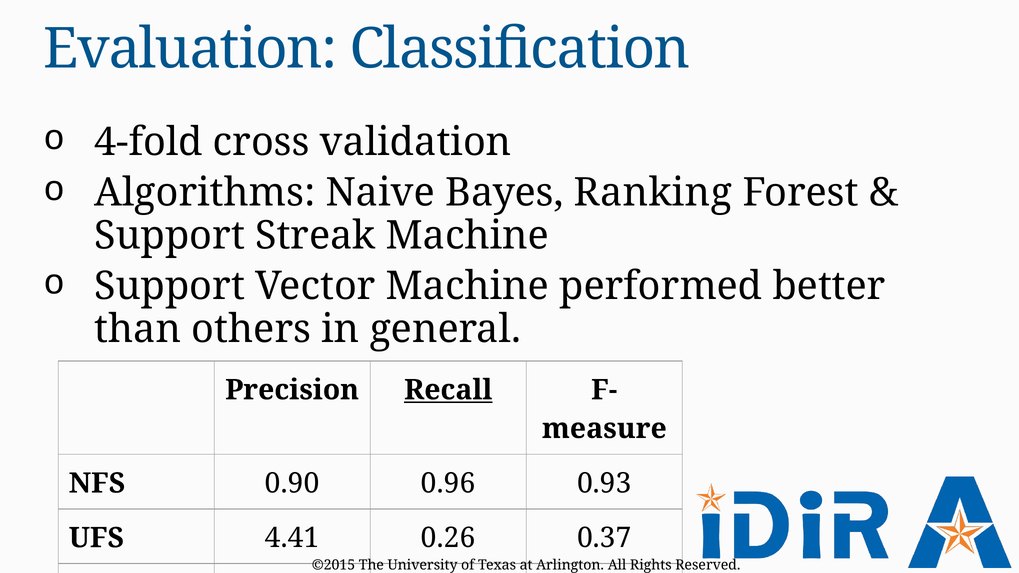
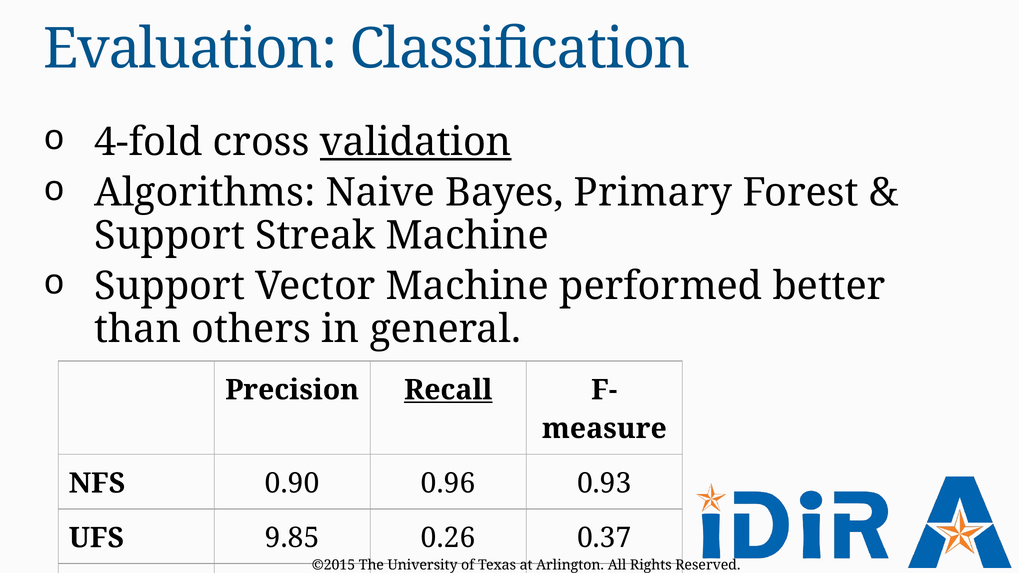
validation underline: none -> present (416, 142)
Ranking: Ranking -> Primary (653, 193)
4.41: 4.41 -> 9.85 (292, 538)
